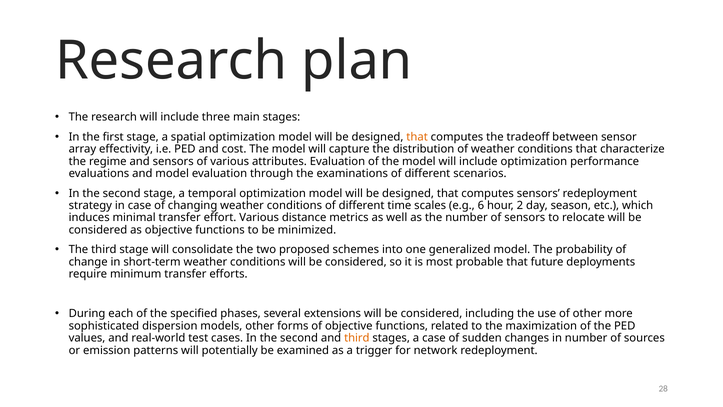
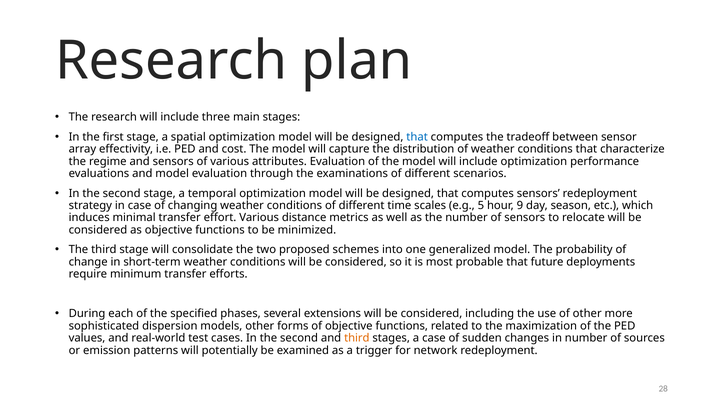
that colour: orange -> blue (417, 137)
6: 6 -> 5 (481, 205)
2: 2 -> 9 (520, 205)
